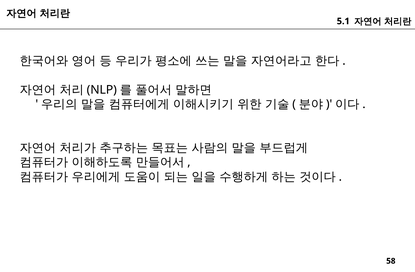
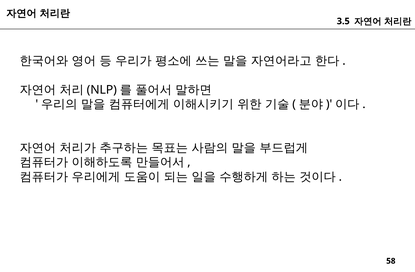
5.1: 5.1 -> 3.5 (343, 21)
